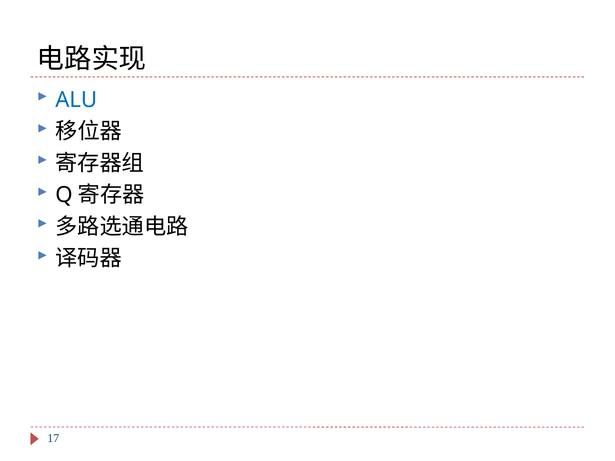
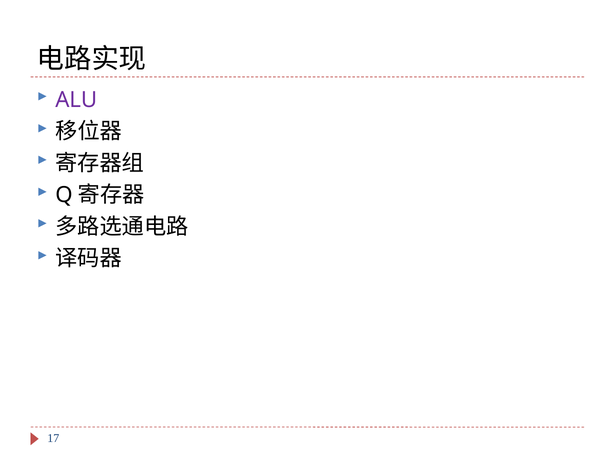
ALU colour: blue -> purple (76, 100)
